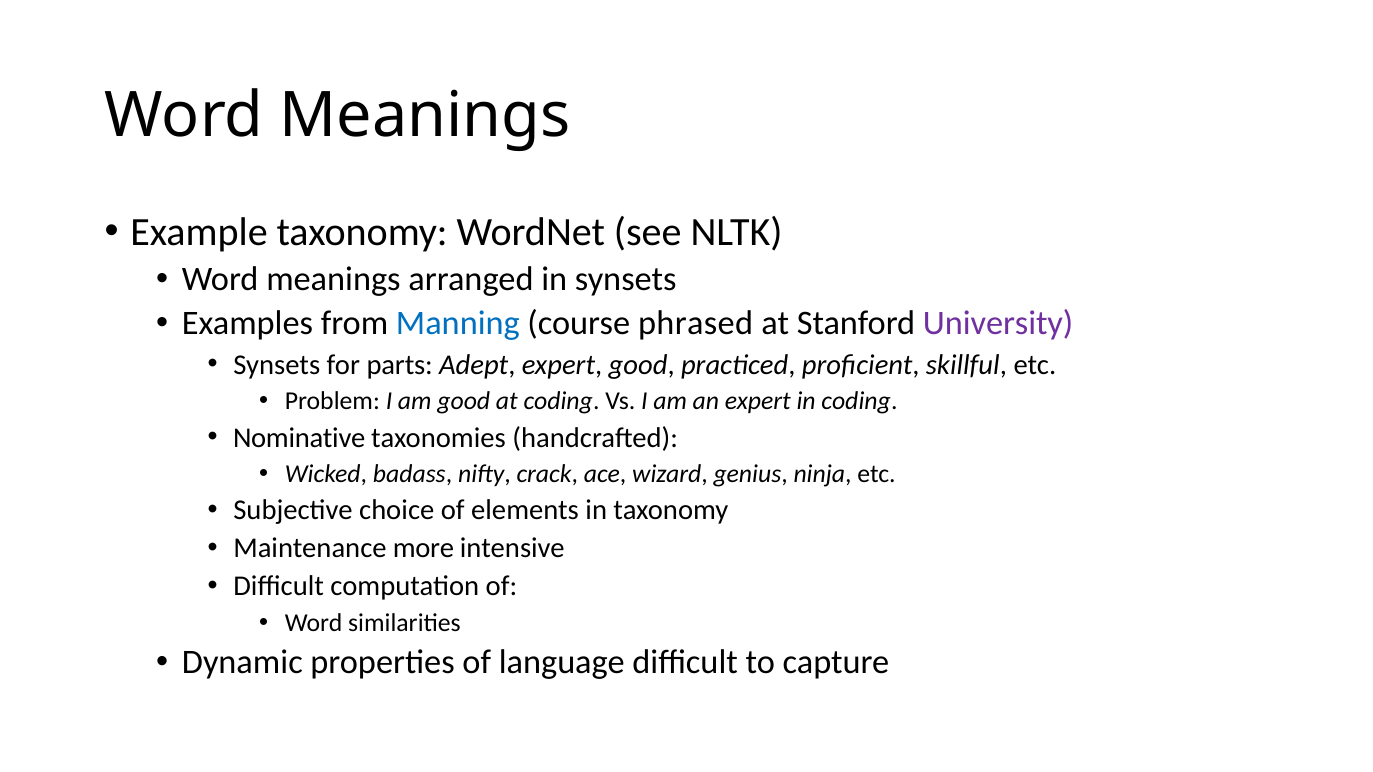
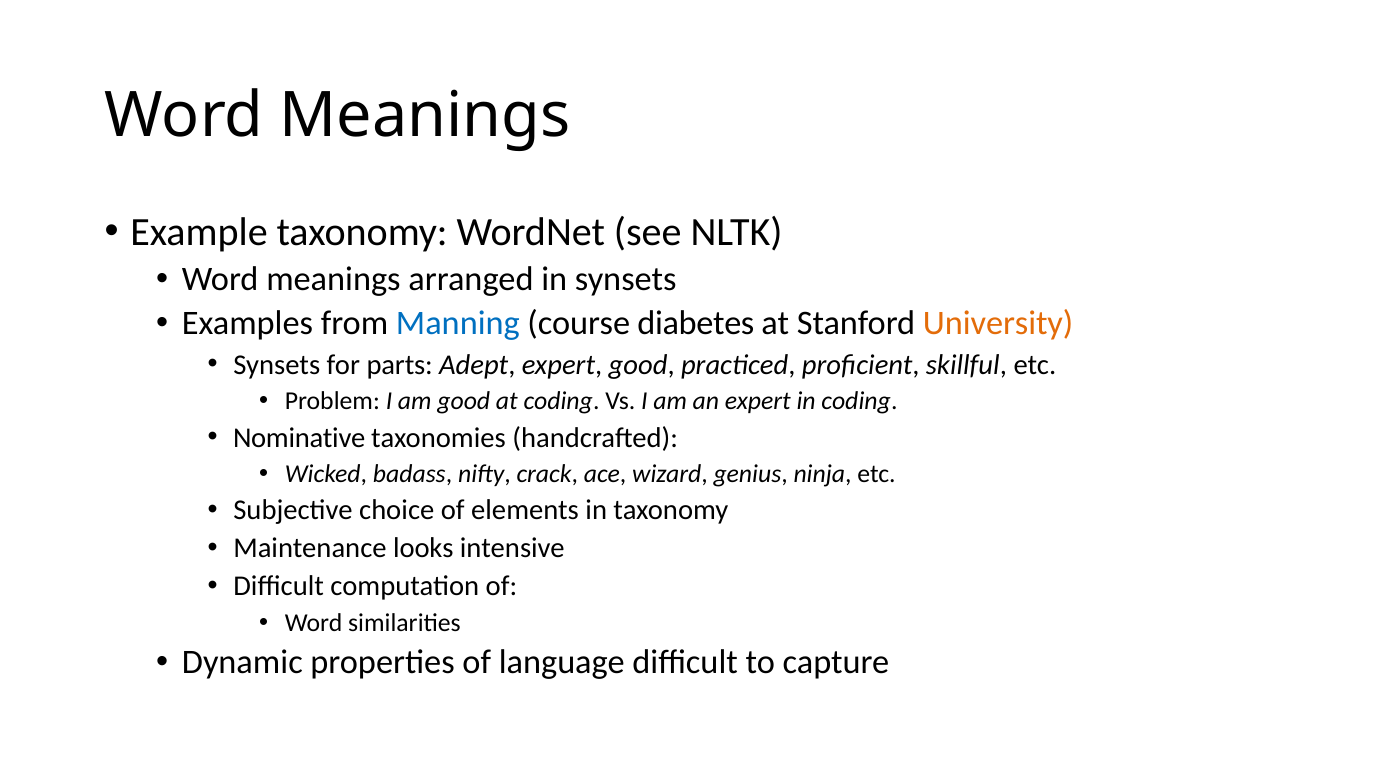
phrased: phrased -> diabetes (696, 324)
University colour: purple -> orange (998, 324)
more: more -> looks (423, 549)
